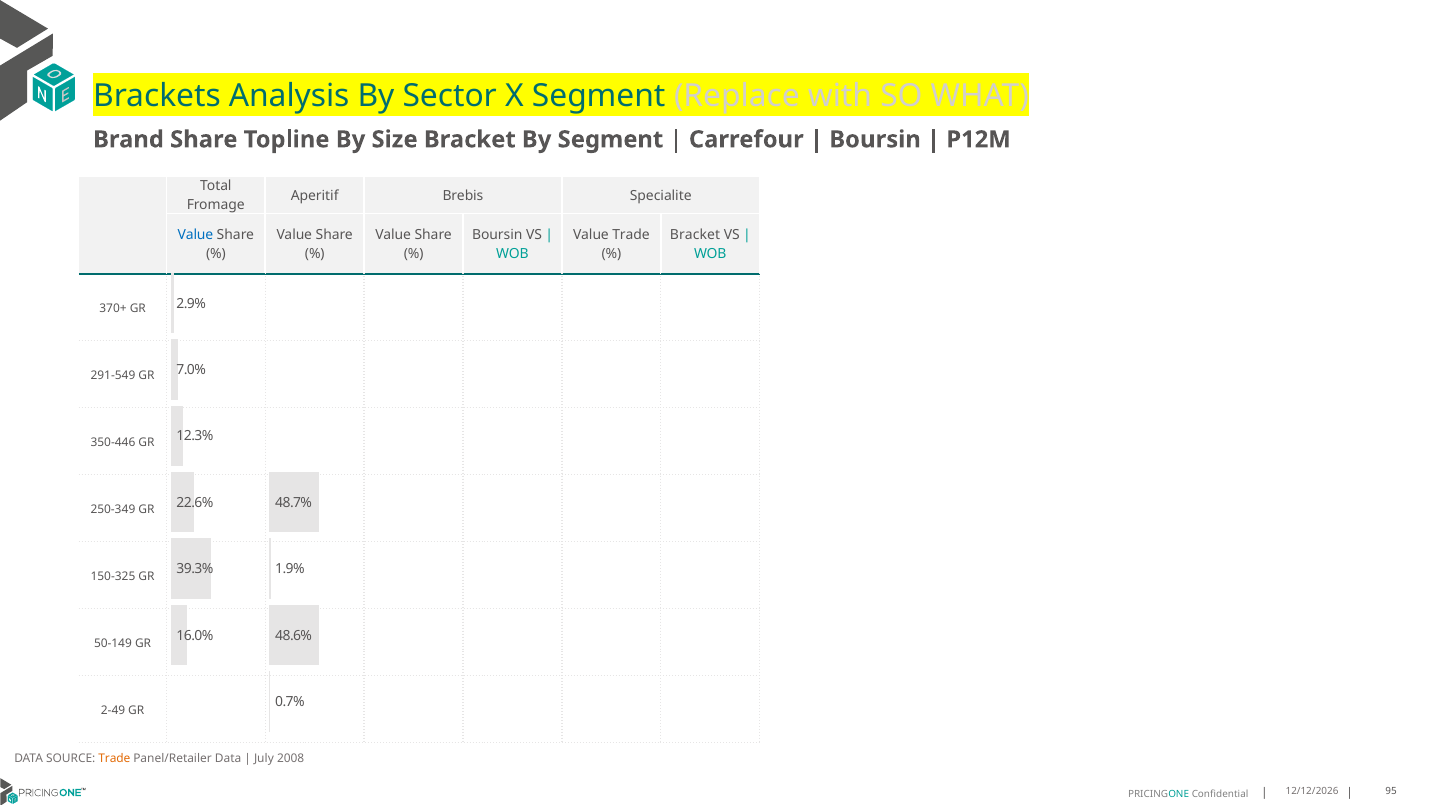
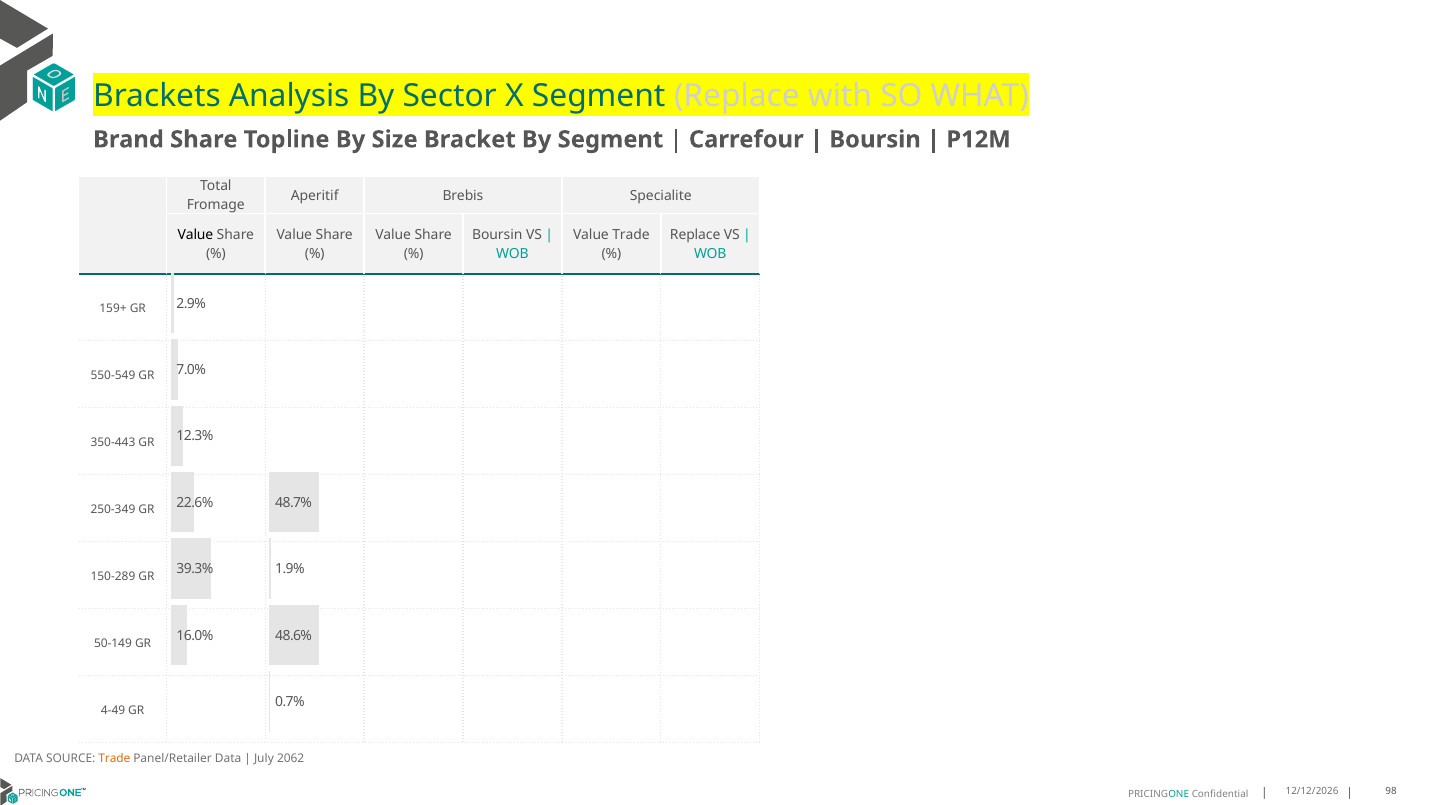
Value colour: blue -> black (195, 235)
Bracket: Bracket -> Replace (695, 235)
370+: 370+ -> 159+ (113, 308)
291-549: 291-549 -> 550-549 (113, 375)
350-446: 350-446 -> 350-443 (113, 442)
150-325: 150-325 -> 150-289 (113, 576)
2-49: 2-49 -> 4-49 (113, 711)
2008: 2008 -> 2062 (291, 759)
95: 95 -> 98 (1391, 792)
